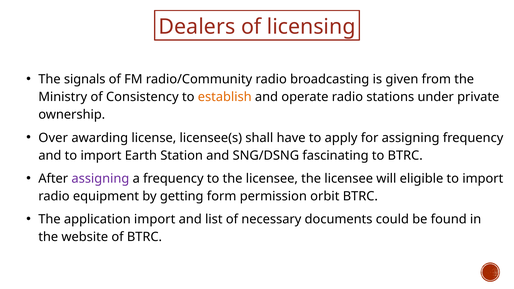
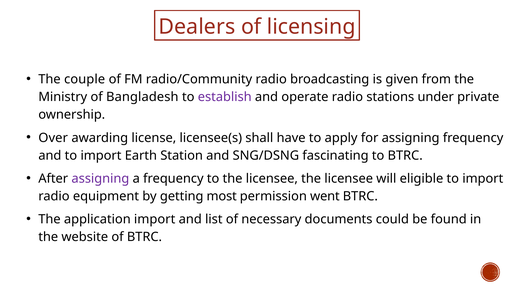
signals: signals -> couple (85, 79)
Consistency: Consistency -> Bangladesh (142, 97)
establish colour: orange -> purple (225, 97)
form: form -> most (222, 196)
orbit: orbit -> went (325, 196)
